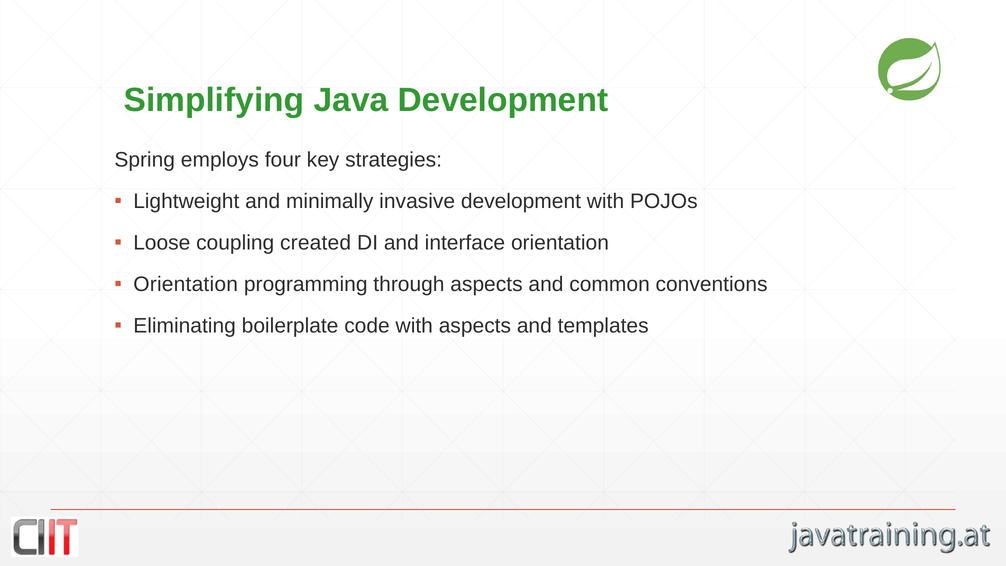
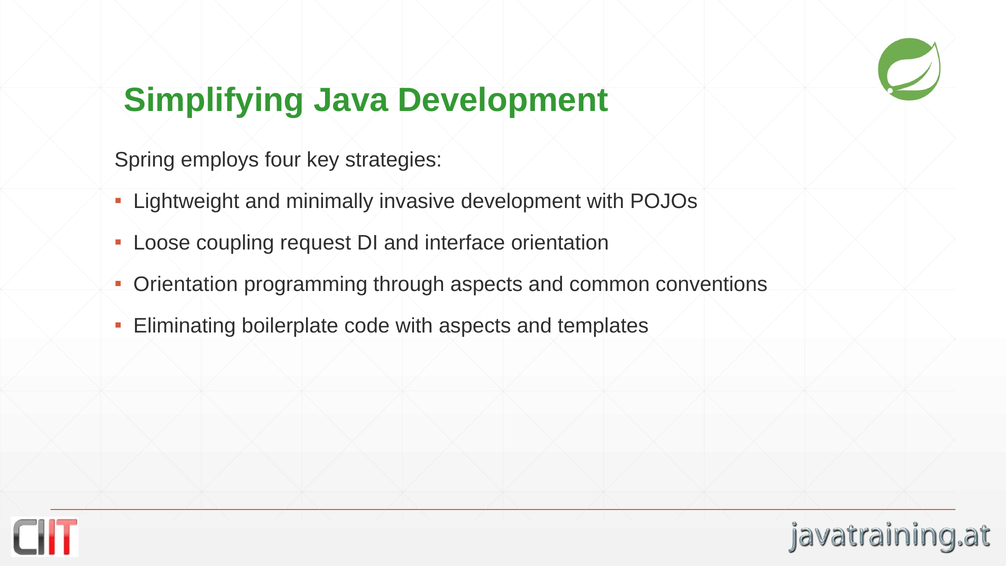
created: created -> request (316, 243)
